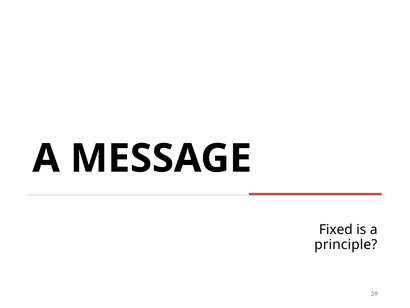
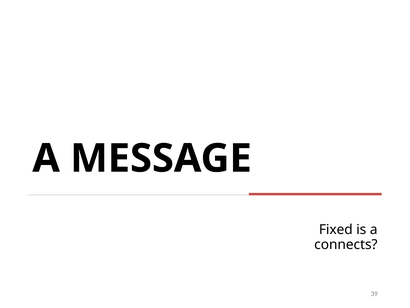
principle: principle -> connects (346, 244)
